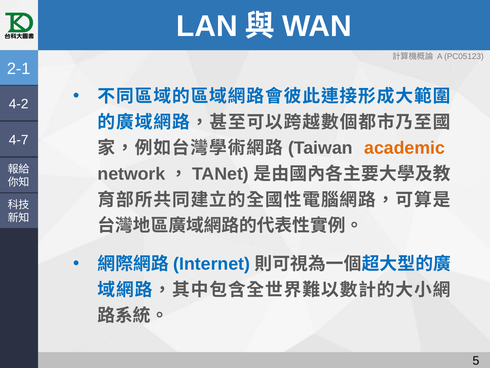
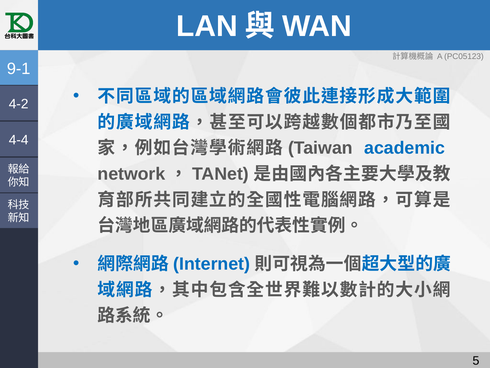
2-1: 2-1 -> 9-1 (19, 69)
4-7: 4-7 -> 4-4 (19, 140)
academic colour: orange -> blue (405, 148)
